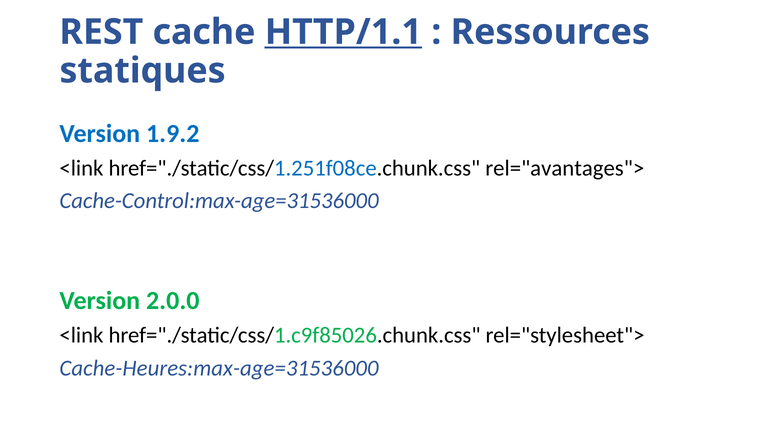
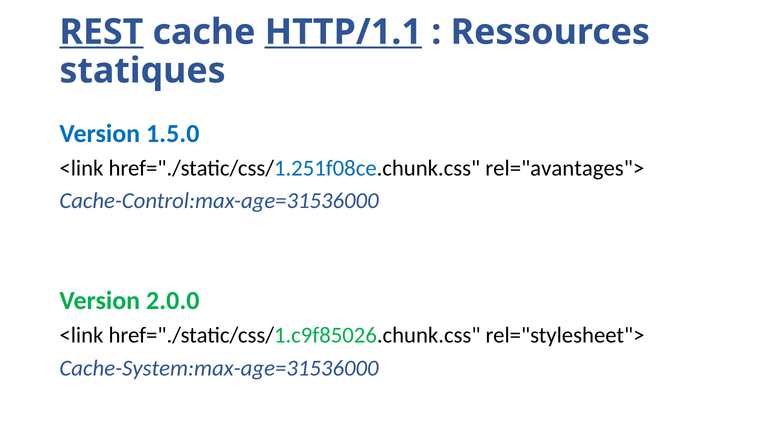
REST underline: none -> present (101, 32)
1.9.2: 1.9.2 -> 1.5.0 (173, 134)
Cache-Heures:max-age=31536000: Cache-Heures:max-age=31536000 -> Cache-System:max-age=31536000 (219, 368)
